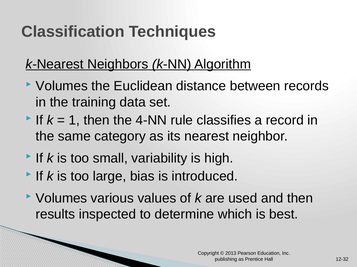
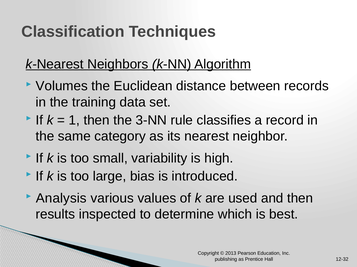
4-NN: 4-NN -> 3-NN (151, 120)
Volumes: Volumes -> Analysis (61, 199)
